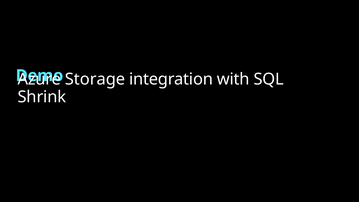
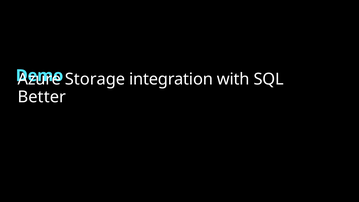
Shrink: Shrink -> Better (42, 97)
